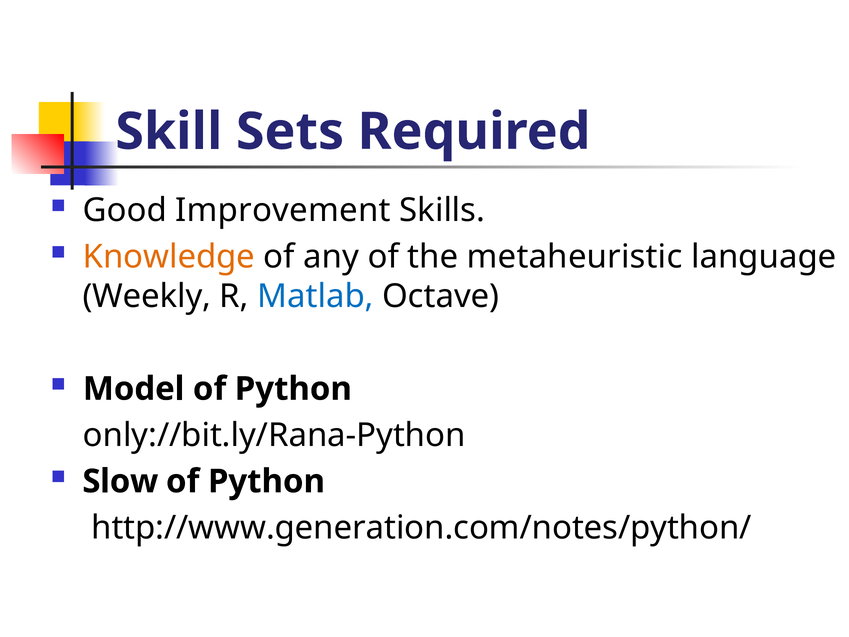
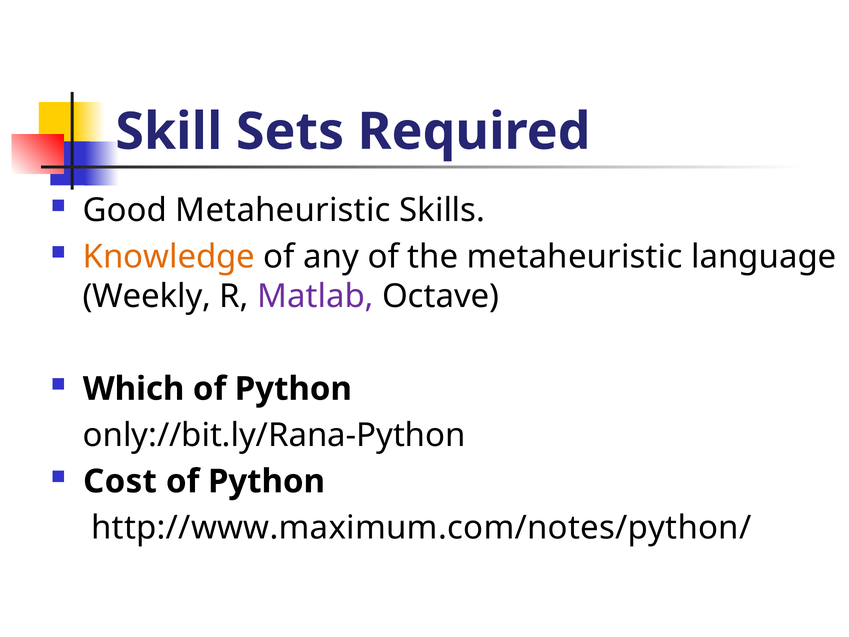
Good Improvement: Improvement -> Metaheuristic (283, 210)
Matlab colour: blue -> purple (315, 296)
Model: Model -> Which (134, 389)
Slow: Slow -> Cost (120, 481)
http://www.generation.com/notes/python/: http://www.generation.com/notes/python/ -> http://www.maximum.com/notes/python/ (421, 528)
